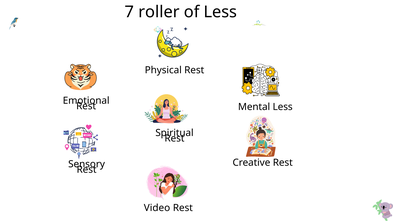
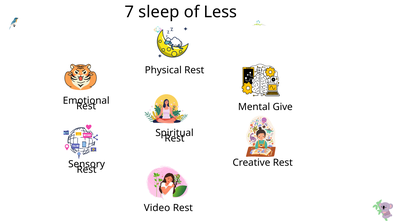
roller: roller -> sleep (159, 12)
Mental Less: Less -> Give (283, 107)
